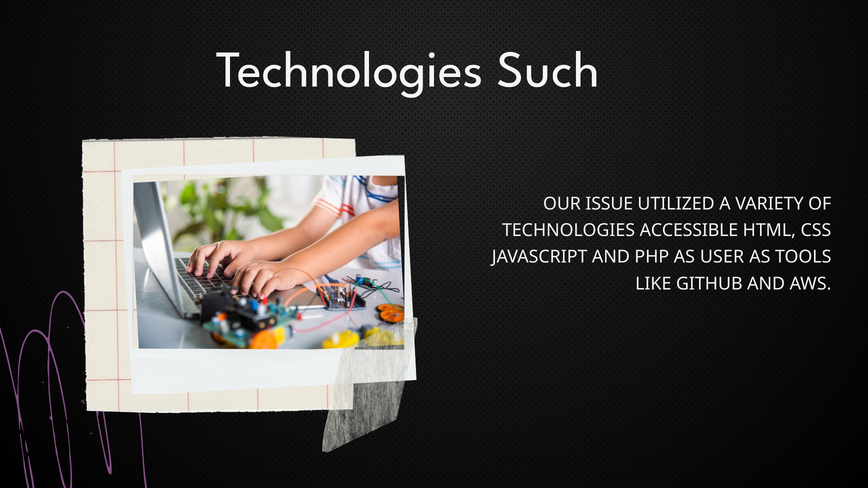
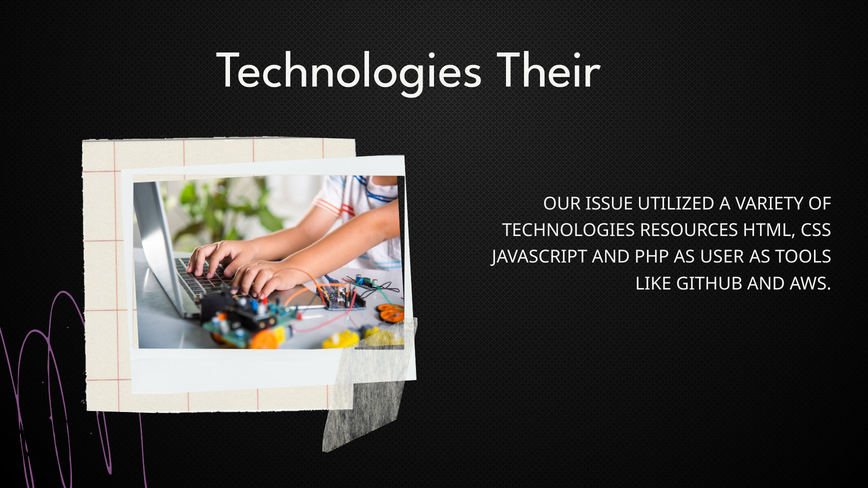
Such: Such -> Their (549, 70)
ACCESSIBLE: ACCESSIBLE -> RESOURCES (689, 231)
